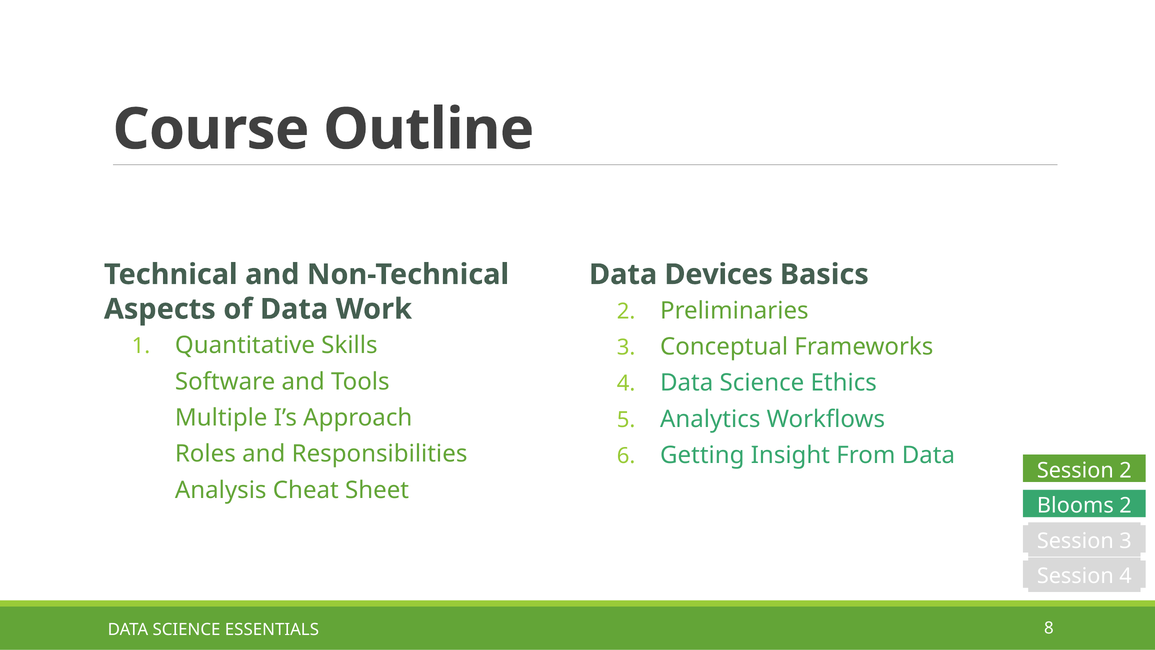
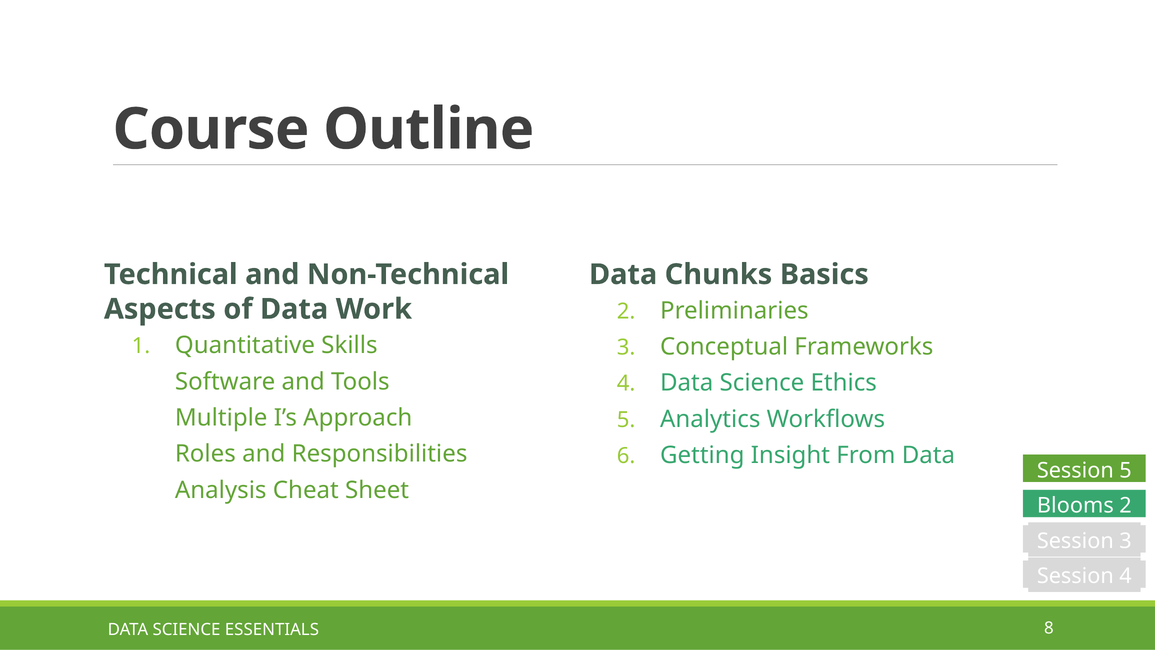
Devices: Devices -> Chunks (718, 274)
Session 2: 2 -> 5 (1126, 470)
